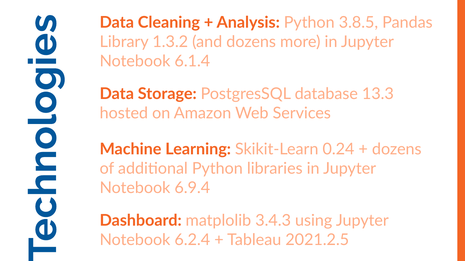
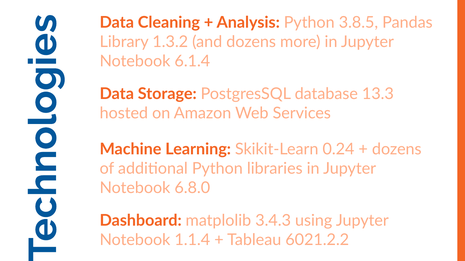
6.9.4: 6.9.4 -> 6.8.0 (192, 188)
6.2.4: 6.2.4 -> 1.1.4 (192, 240)
2021.2.5: 2021.2.5 -> 6021.2.2 (317, 240)
